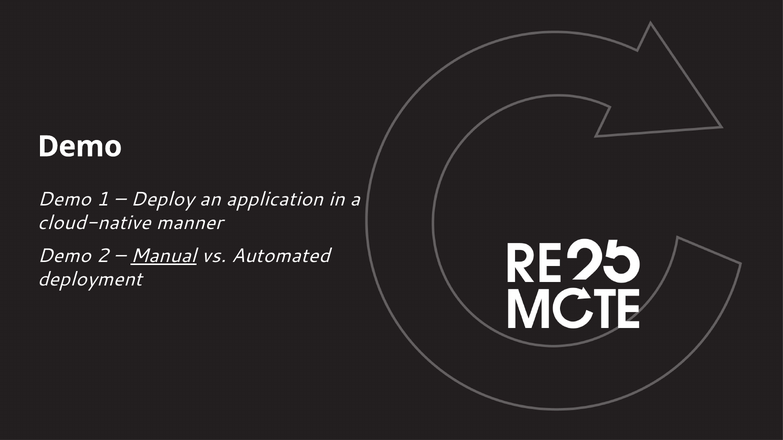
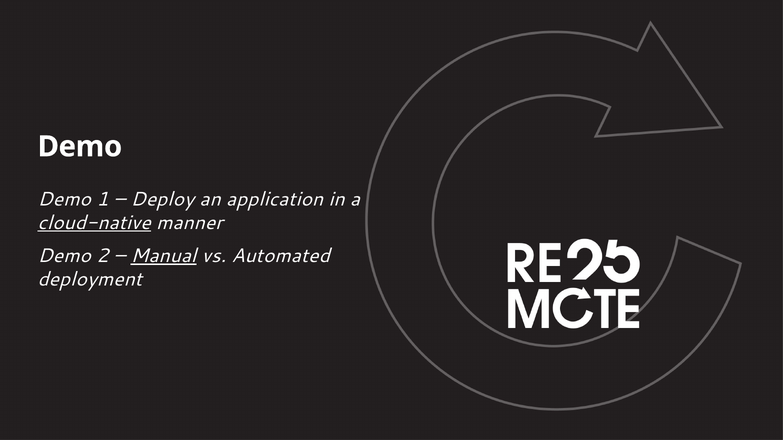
cloud-native underline: none -> present (94, 223)
